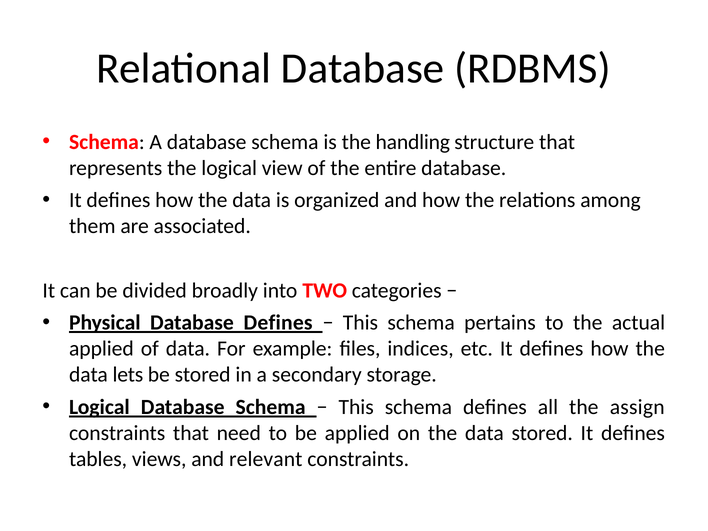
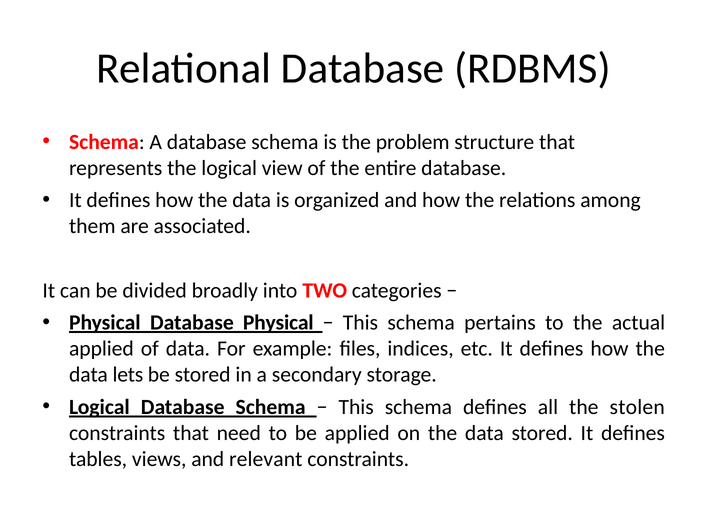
handling: handling -> problem (413, 142)
Database Defines: Defines -> Physical (278, 323)
assign: assign -> stolen (637, 407)
